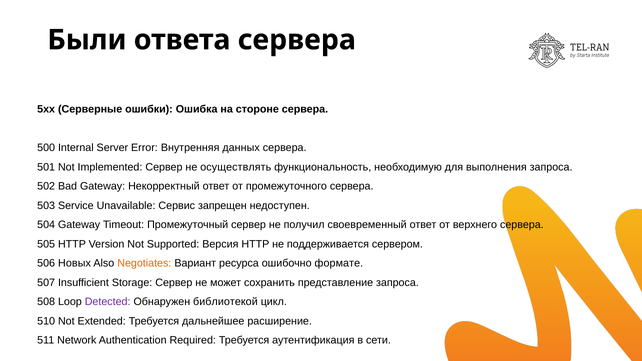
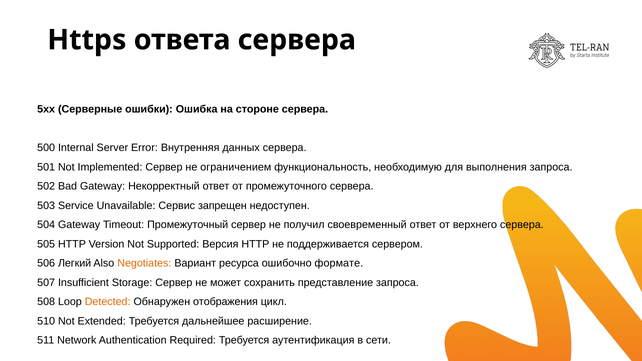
Были: Были -> Https (87, 40)
осуществлять: осуществлять -> ограничением (236, 167)
Новых: Новых -> Легкий (75, 263)
Detected colour: purple -> orange (108, 302)
библиотекой: библиотекой -> отображения (226, 302)
